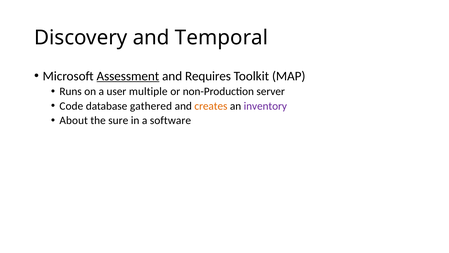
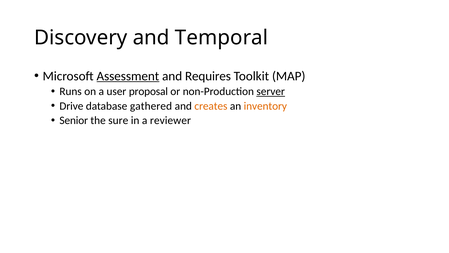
multiple: multiple -> proposal (148, 91)
server underline: none -> present (271, 91)
Code: Code -> Drive (71, 106)
inventory colour: purple -> orange (265, 106)
About: About -> Senior (74, 120)
software: software -> reviewer (170, 120)
